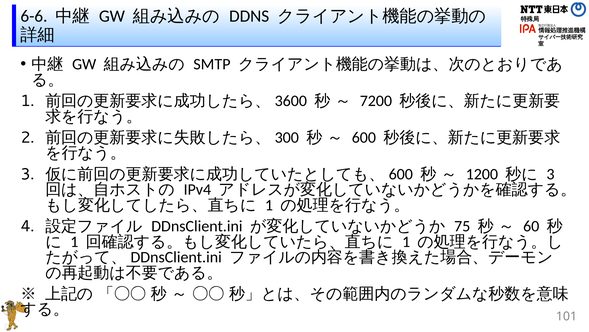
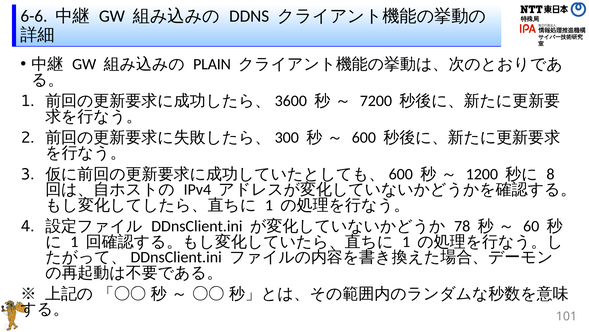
SMTP: SMTP -> PLAIN (212, 64)
3: 3 -> 8 (551, 174)
75: 75 -> 78 (462, 226)
